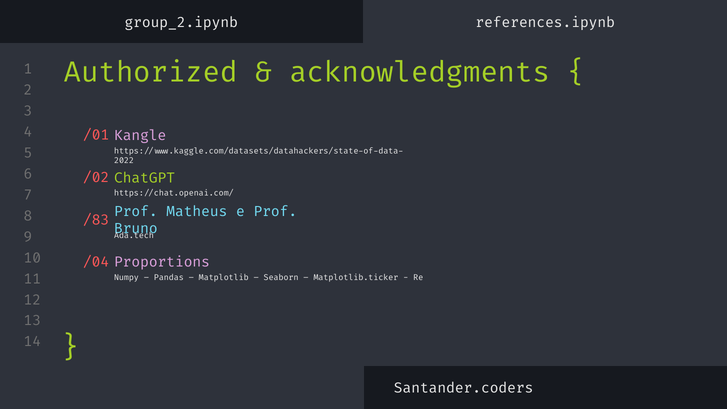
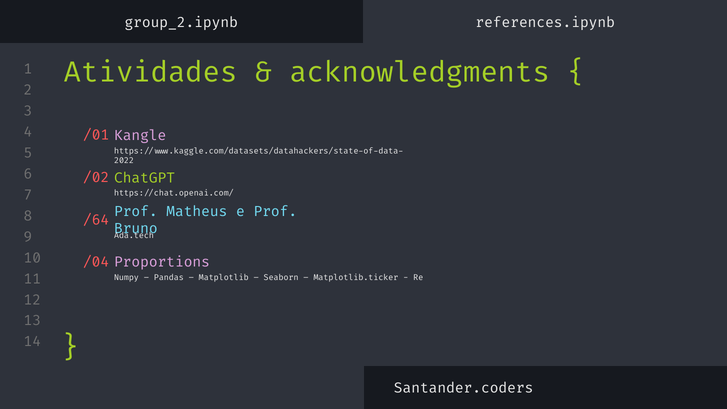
Authorized: Authorized -> Atividades (151, 73)
/83: /83 -> /64 (96, 220)
